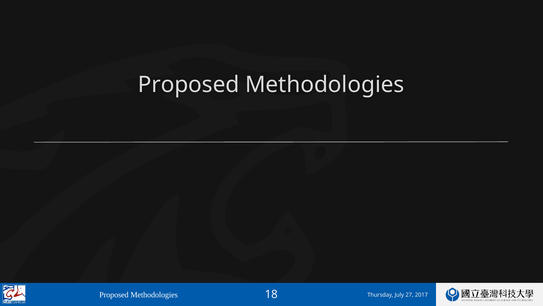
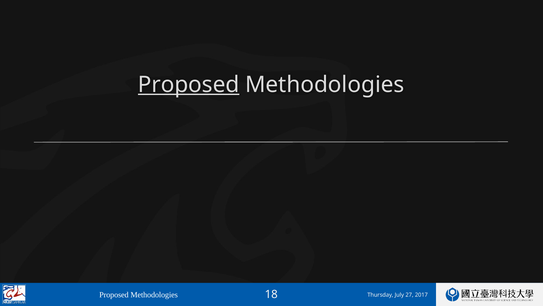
Proposed underline: none -> present (189, 84)
